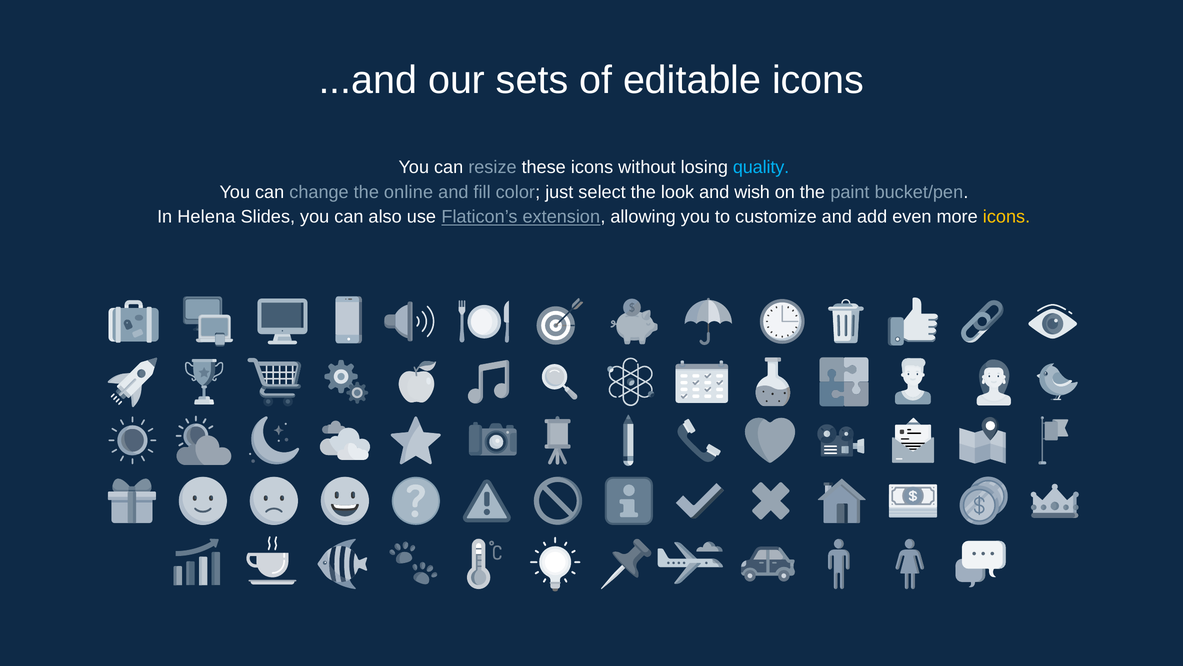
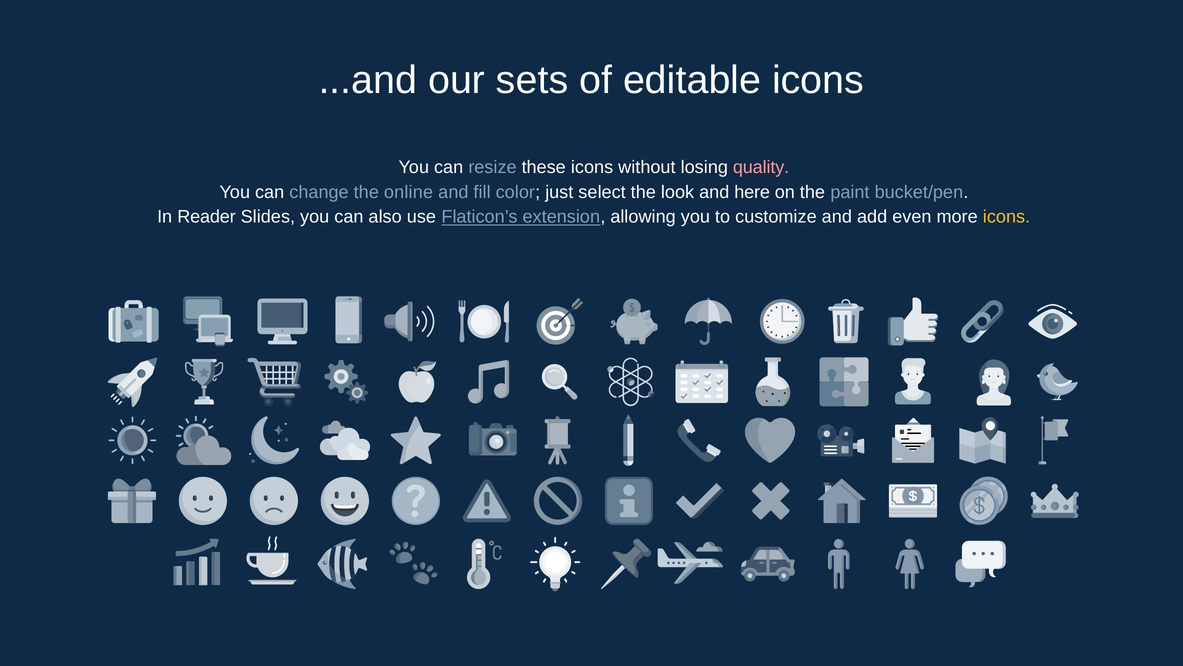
quality colour: light blue -> pink (761, 167)
wish: wish -> here (752, 192)
Helena: Helena -> Reader (207, 217)
